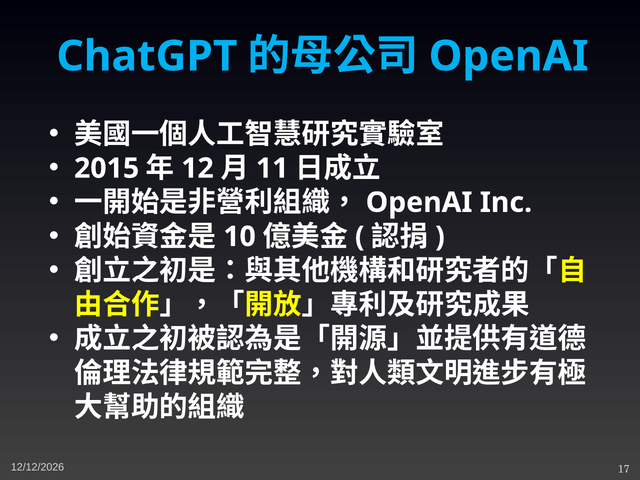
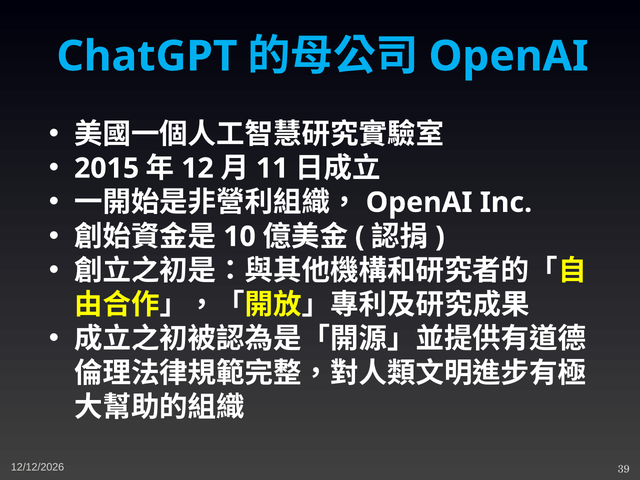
17: 17 -> 39 (624, 469)
